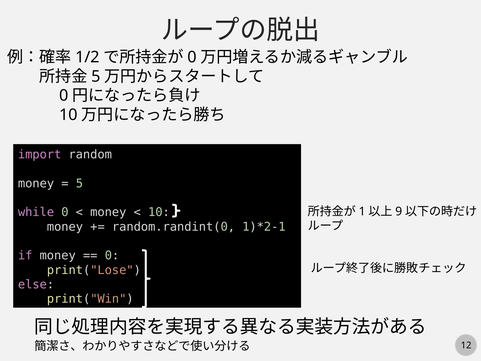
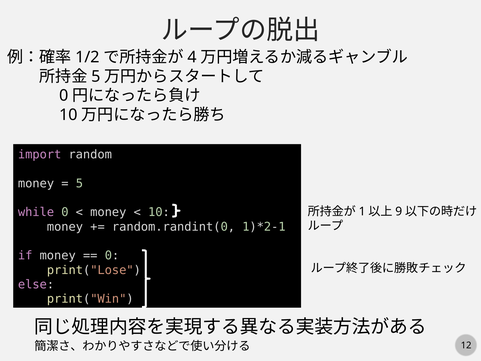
0: 0 -> 4 (192, 57)
